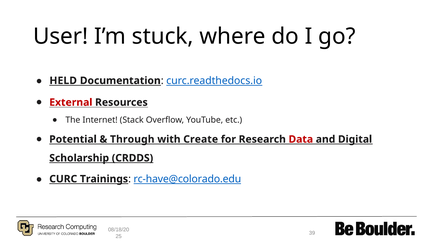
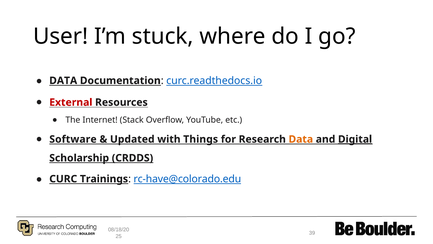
HELD: HELD -> DATA (63, 80)
Potential: Potential -> Software (73, 139)
Through: Through -> Updated (132, 139)
Create: Create -> Things (201, 139)
Data colour: red -> orange (301, 139)
Digital underline: none -> present (355, 139)
